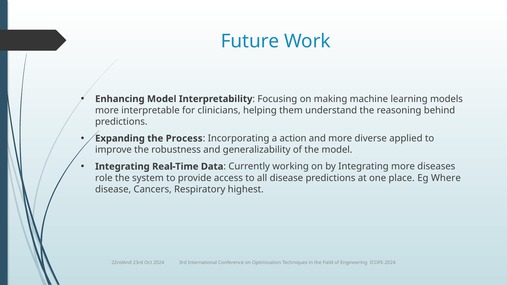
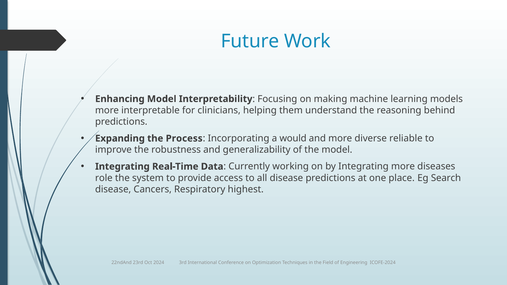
action: action -> would (293, 138)
applied: applied -> reliable (406, 138)
Where: Where -> Search (446, 178)
